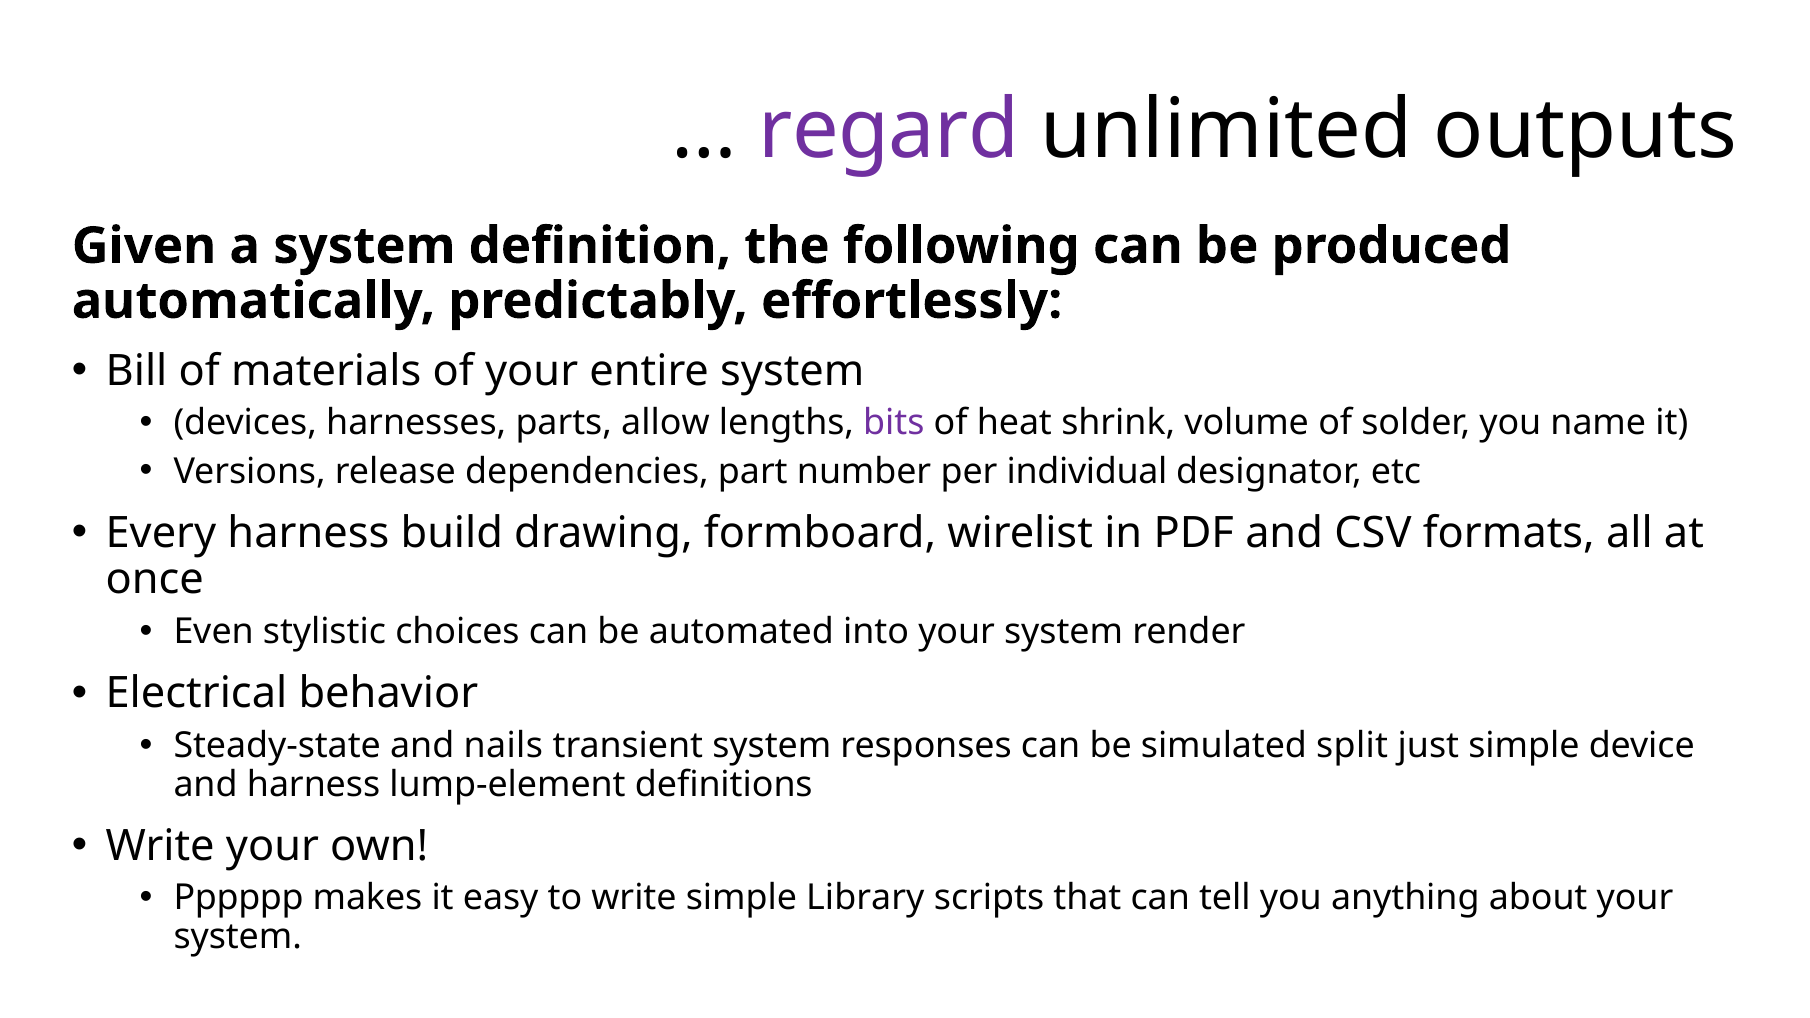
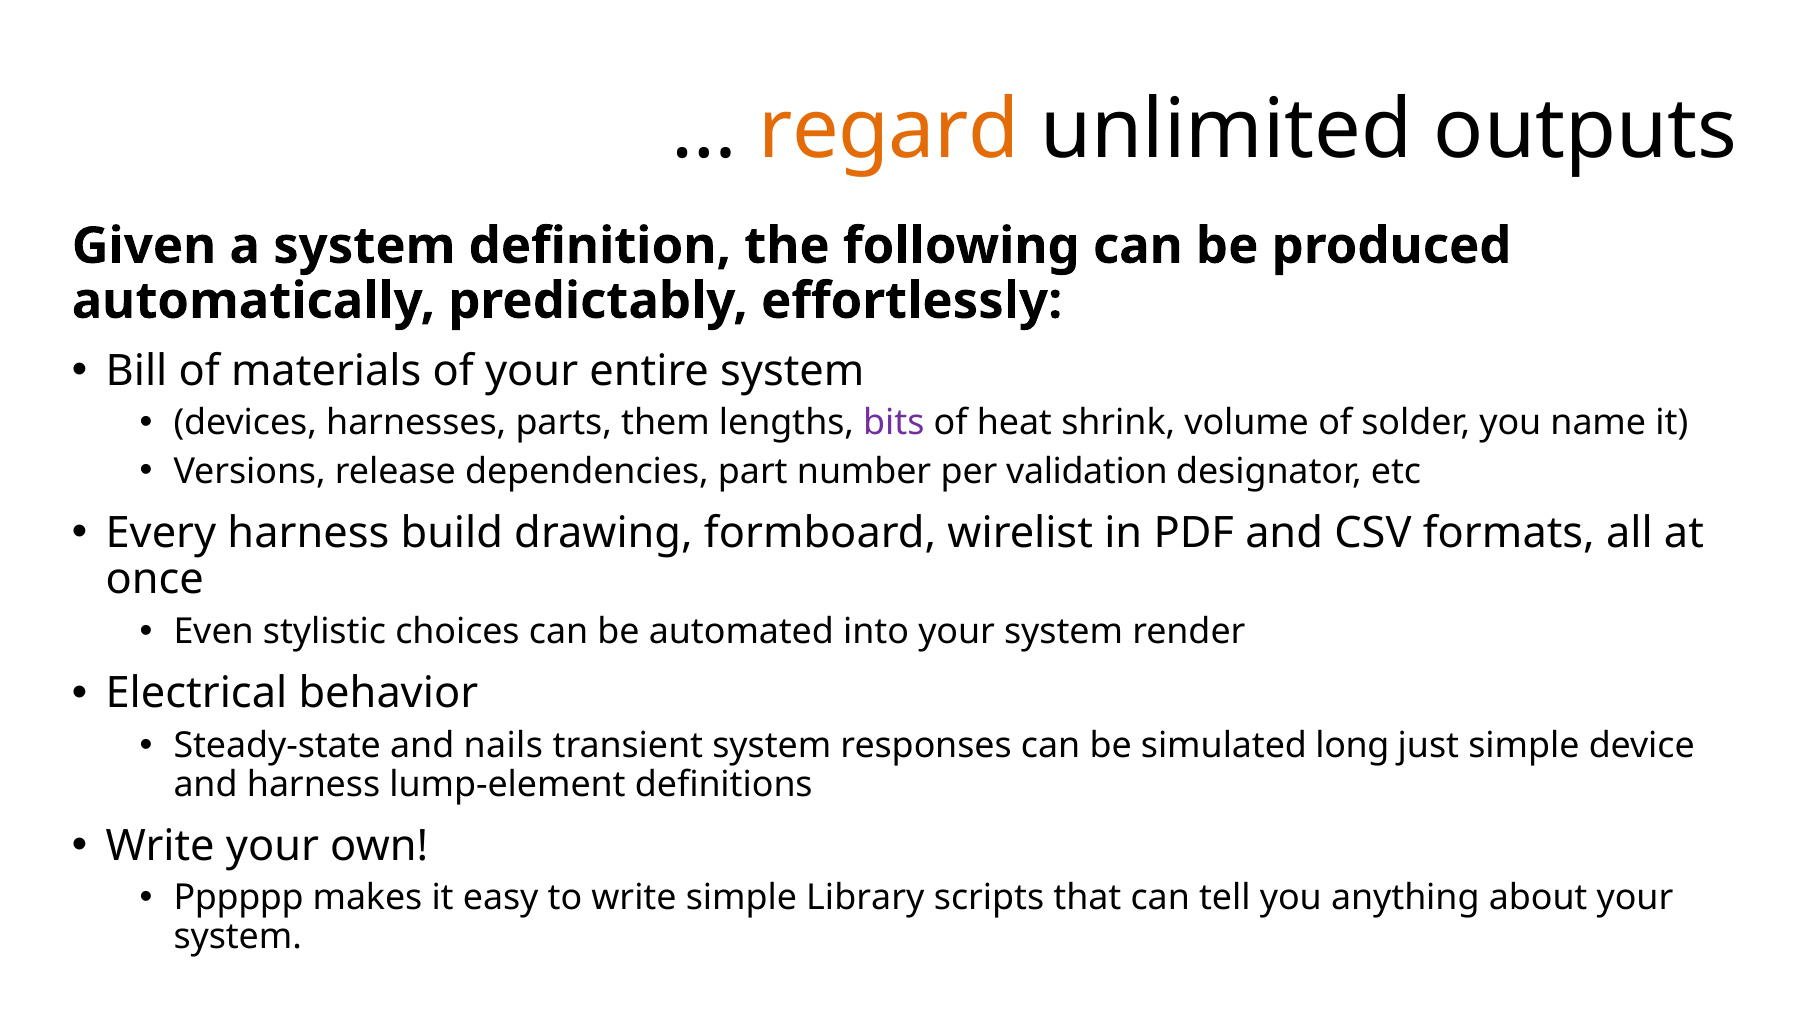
regard colour: purple -> orange (889, 131)
allow: allow -> them (665, 423)
individual: individual -> validation (1087, 471)
split: split -> long (1352, 746)
